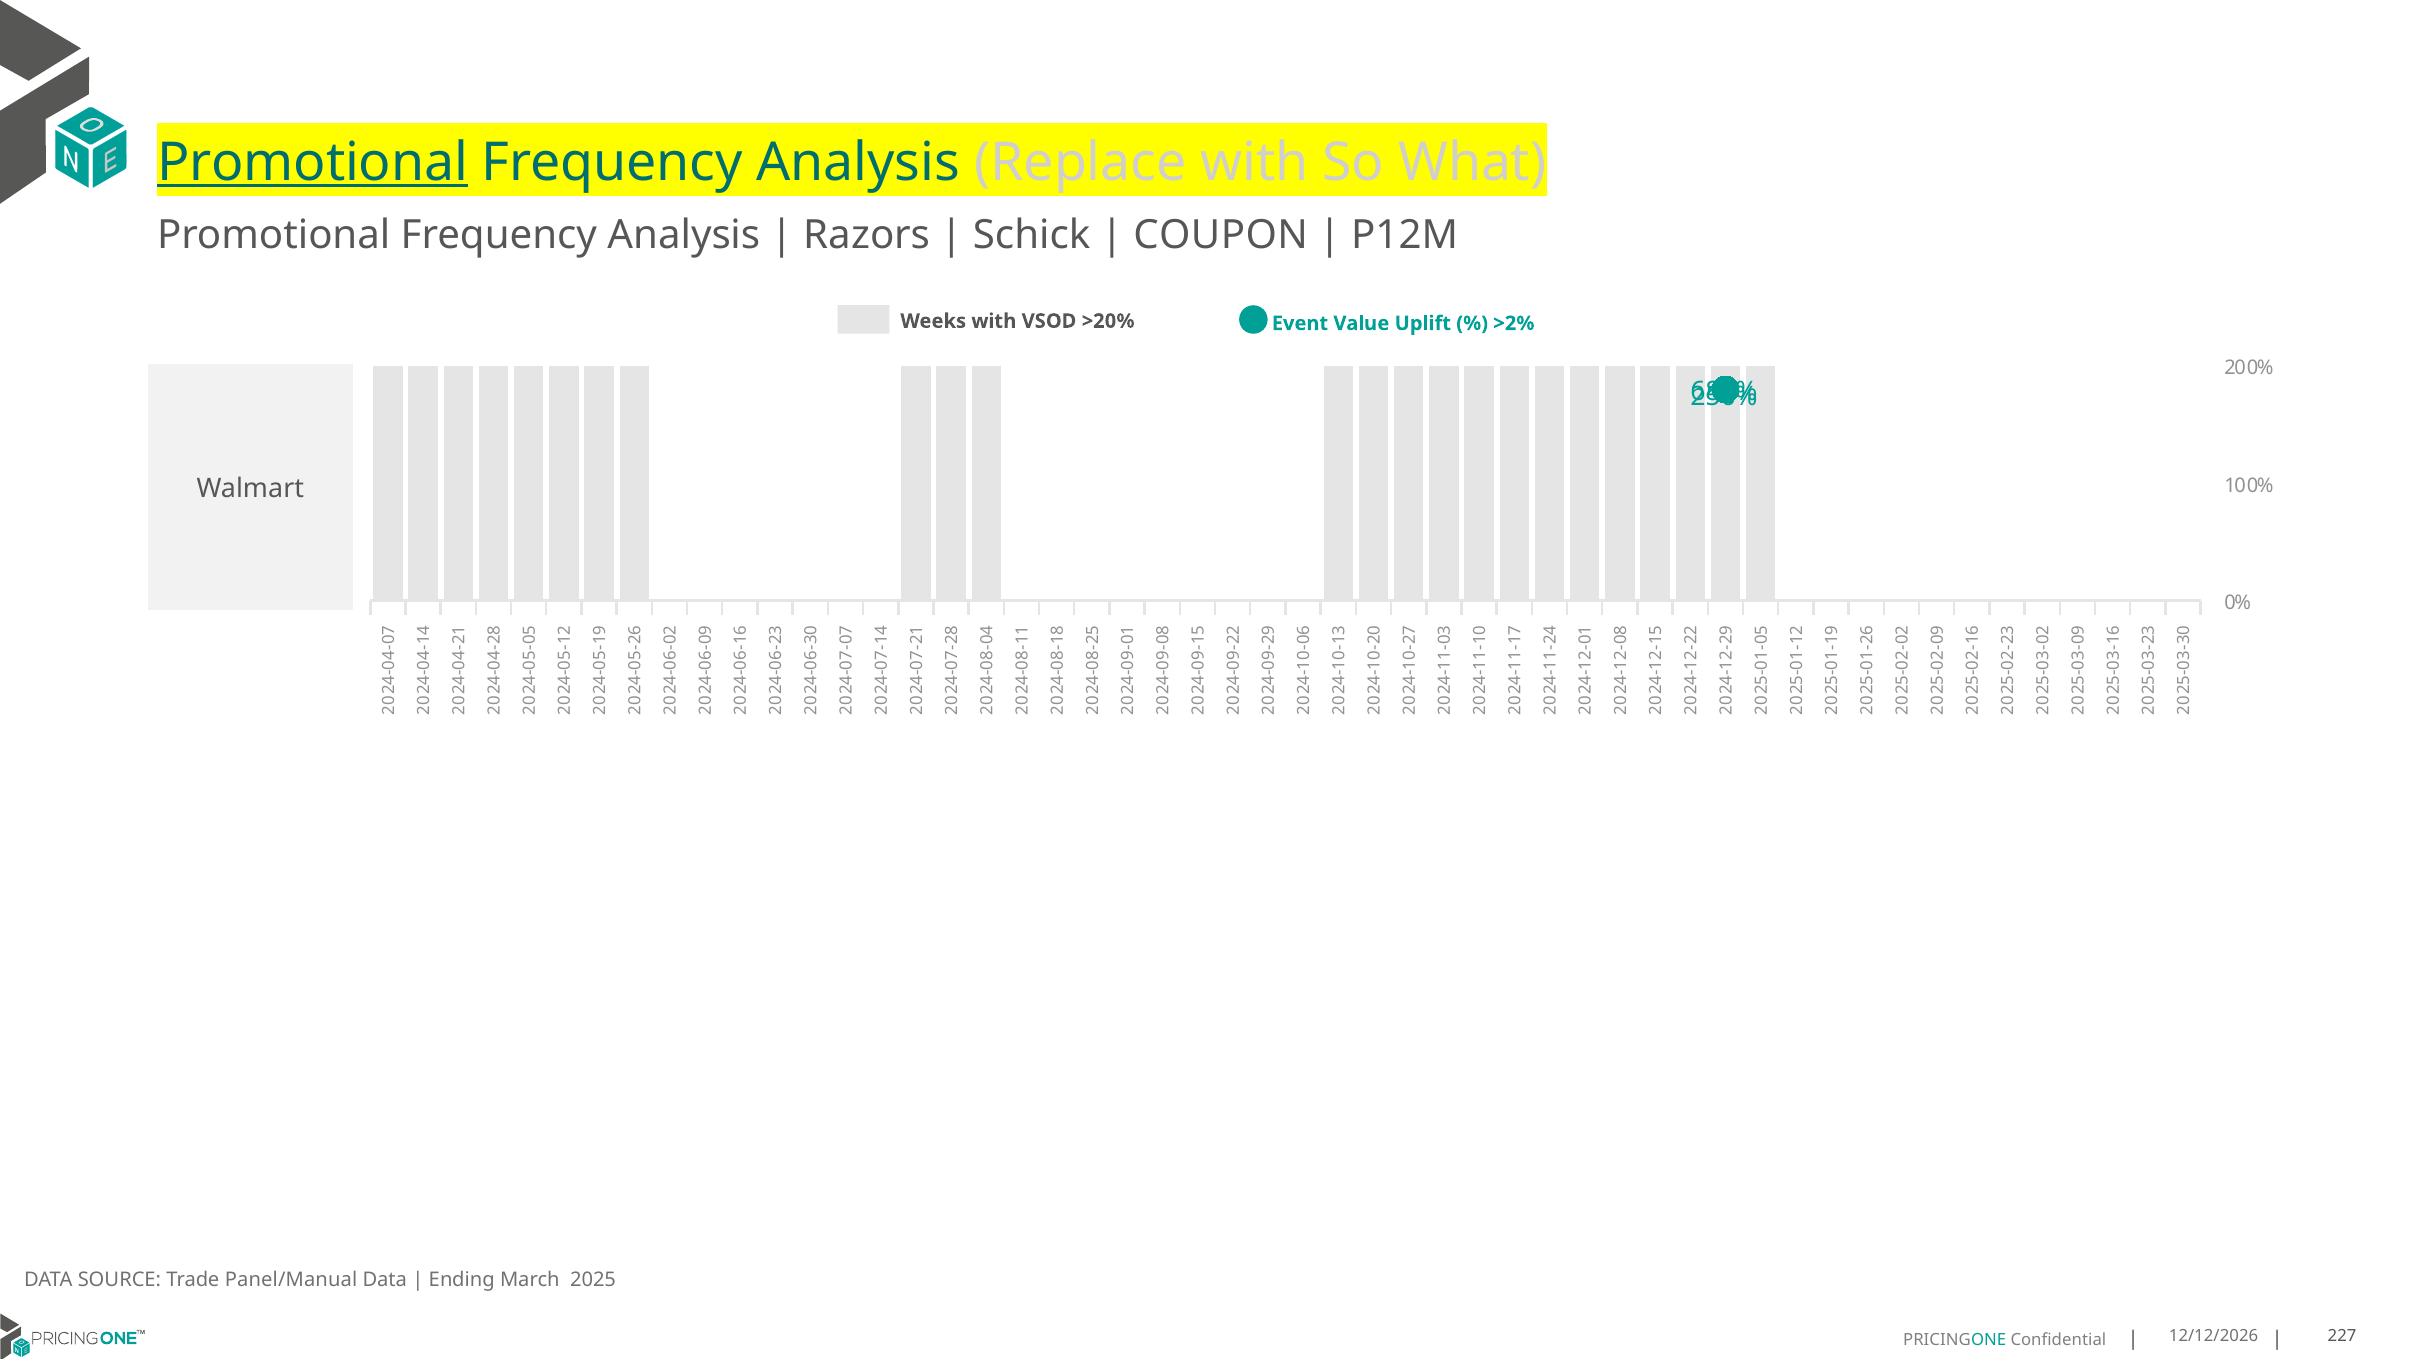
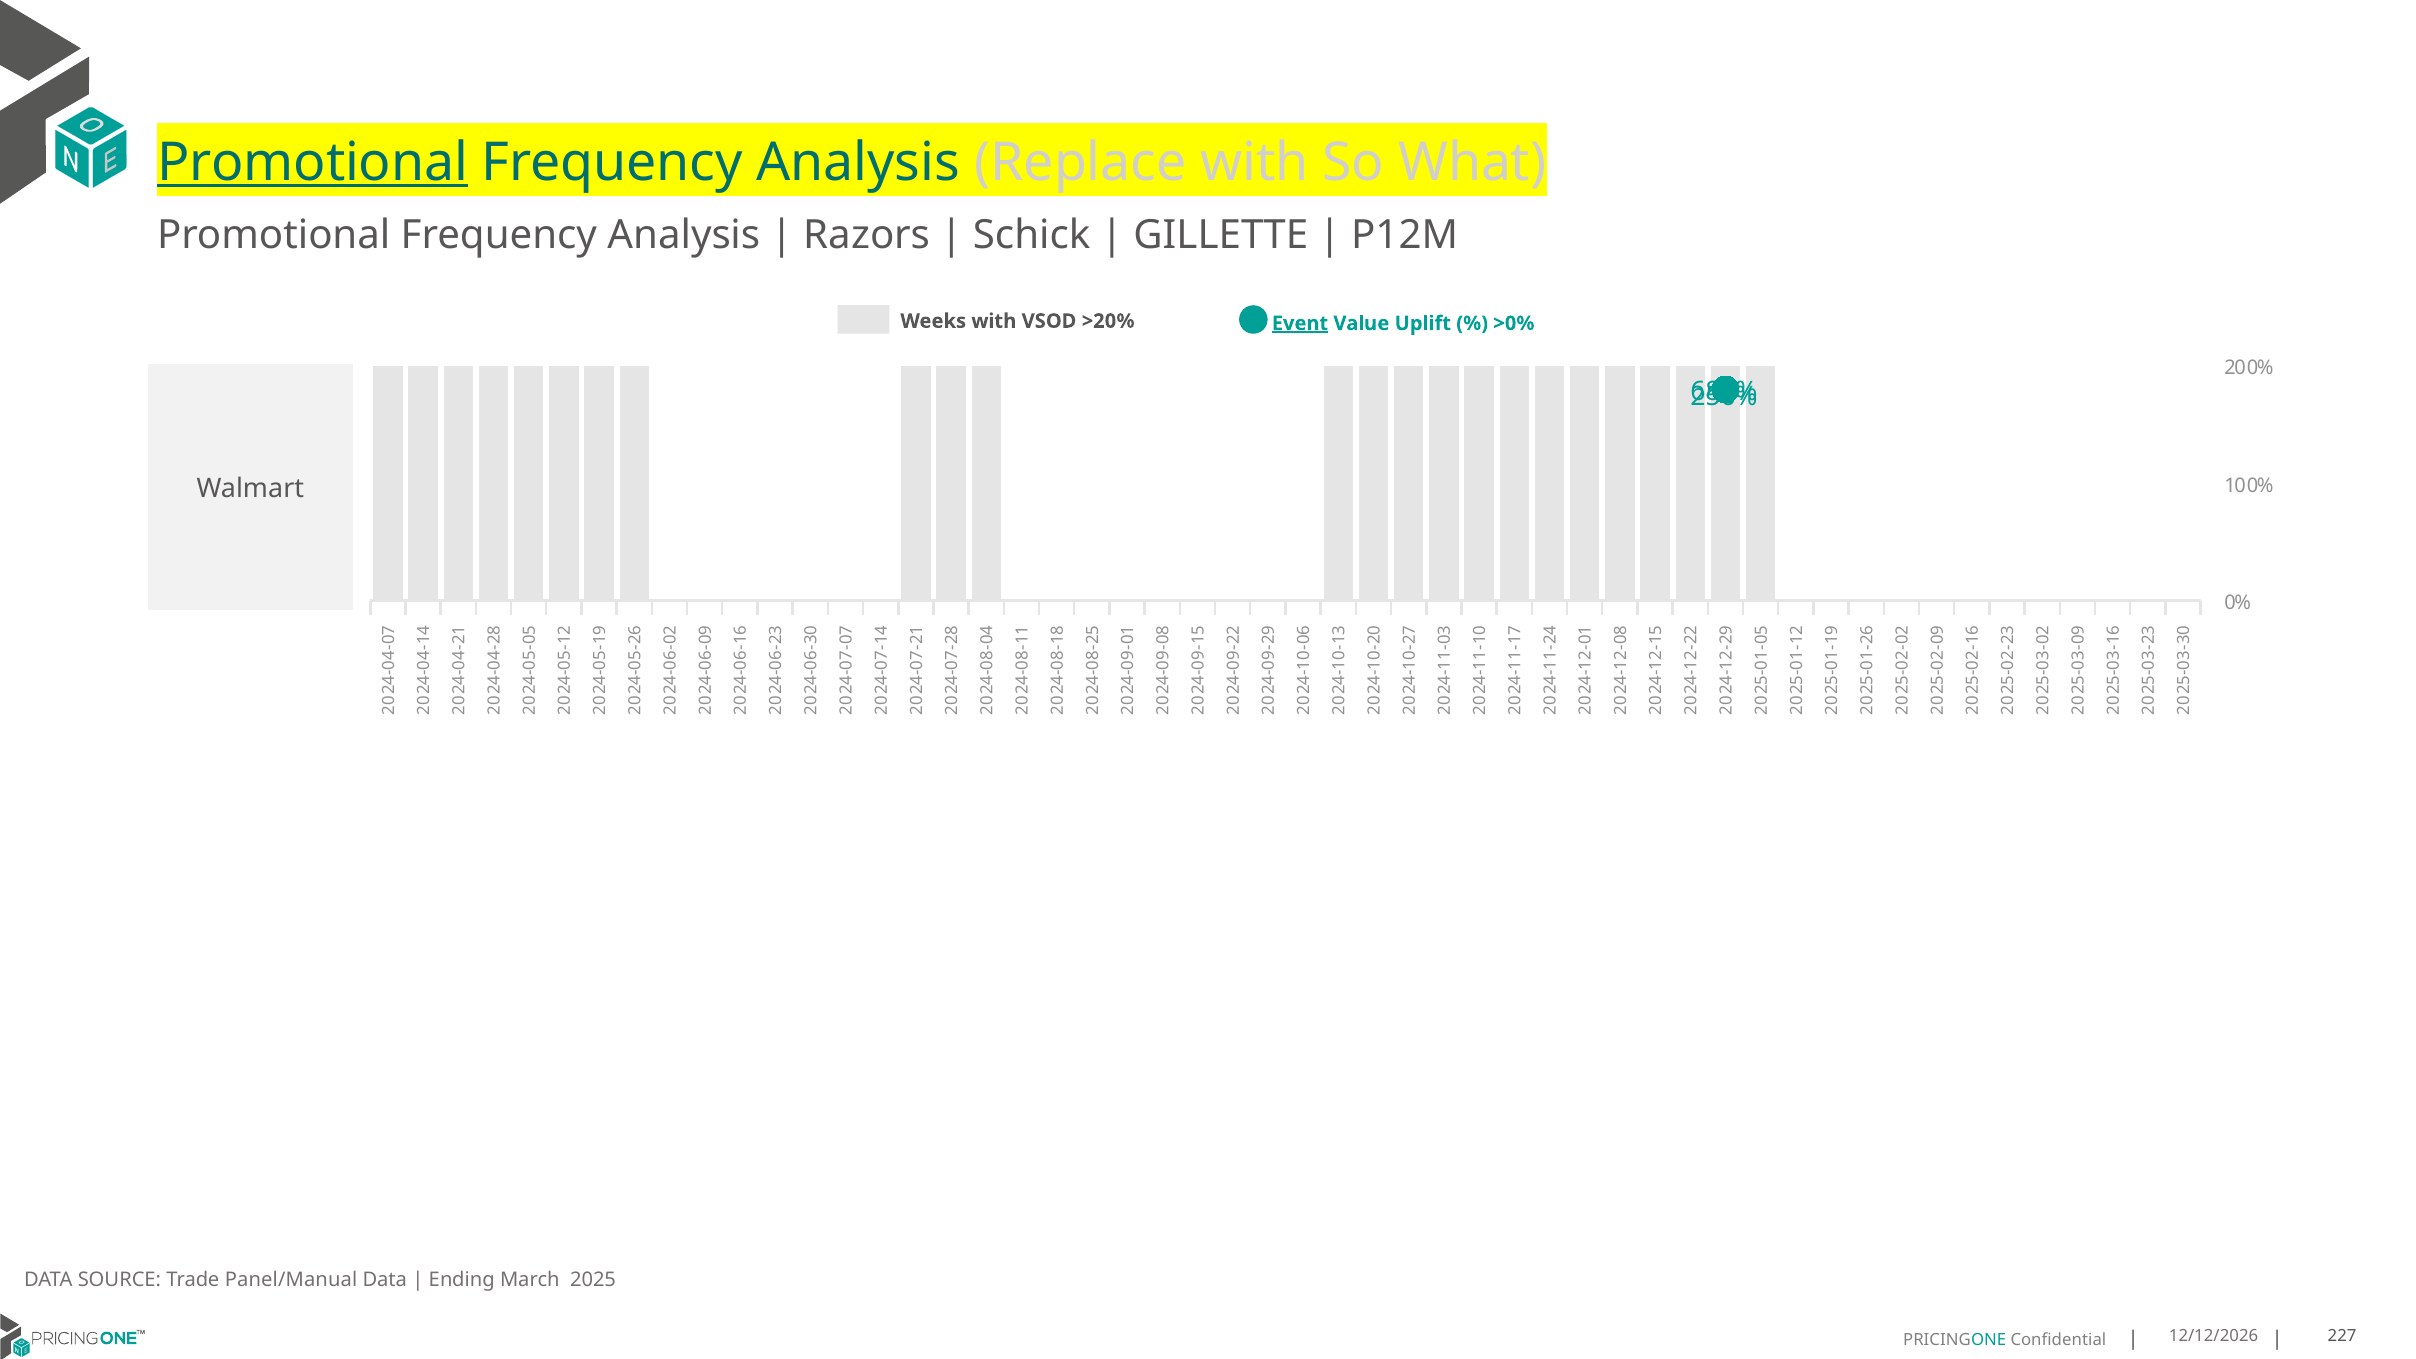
COUPON: COUPON -> GILLETTE (1221, 236)
Event underline: none -> present (1300, 323)
>2%: >2% -> >0% (1514, 323)
